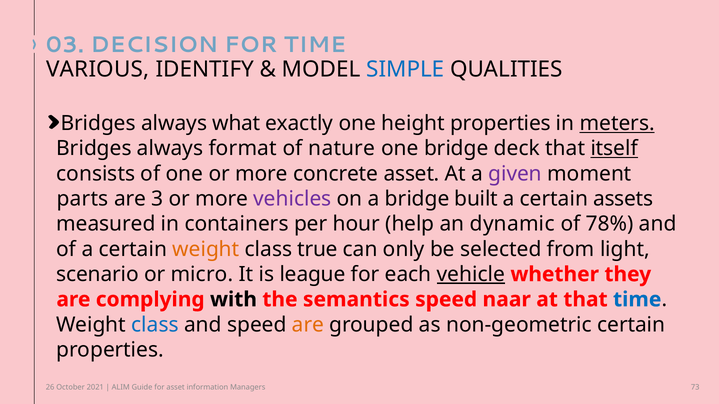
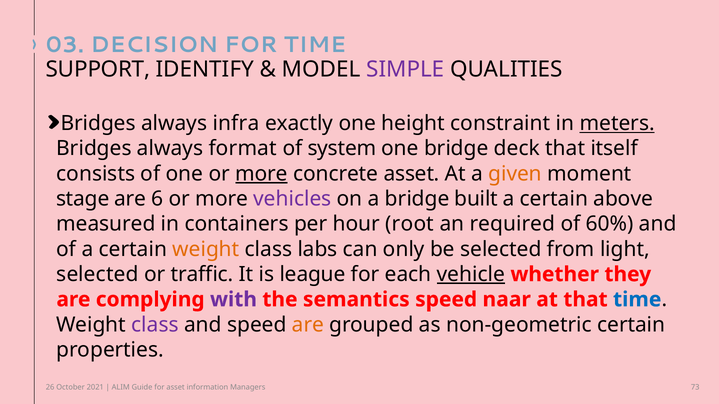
VARIOUS: VARIOUS -> SUPPORT (98, 70)
SIMPLE colour: blue -> purple (405, 70)
what: what -> infra (236, 124)
height properties: properties -> constraint (500, 124)
nature: nature -> system (342, 149)
itself underline: present -> none (614, 149)
more underline: none -> present (262, 174)
given colour: purple -> orange (515, 174)
parts: parts -> stage (83, 199)
3: 3 -> 6 (157, 199)
assets: assets -> above (623, 199)
help: help -> root (410, 224)
dynamic: dynamic -> required (512, 224)
78%: 78% -> 60% (610, 224)
true: true -> labs (318, 249)
scenario: scenario -> selected (97, 275)
micro: micro -> traffic (202, 275)
with colour: black -> purple (233, 300)
class colour: blue -> purple (155, 325)
